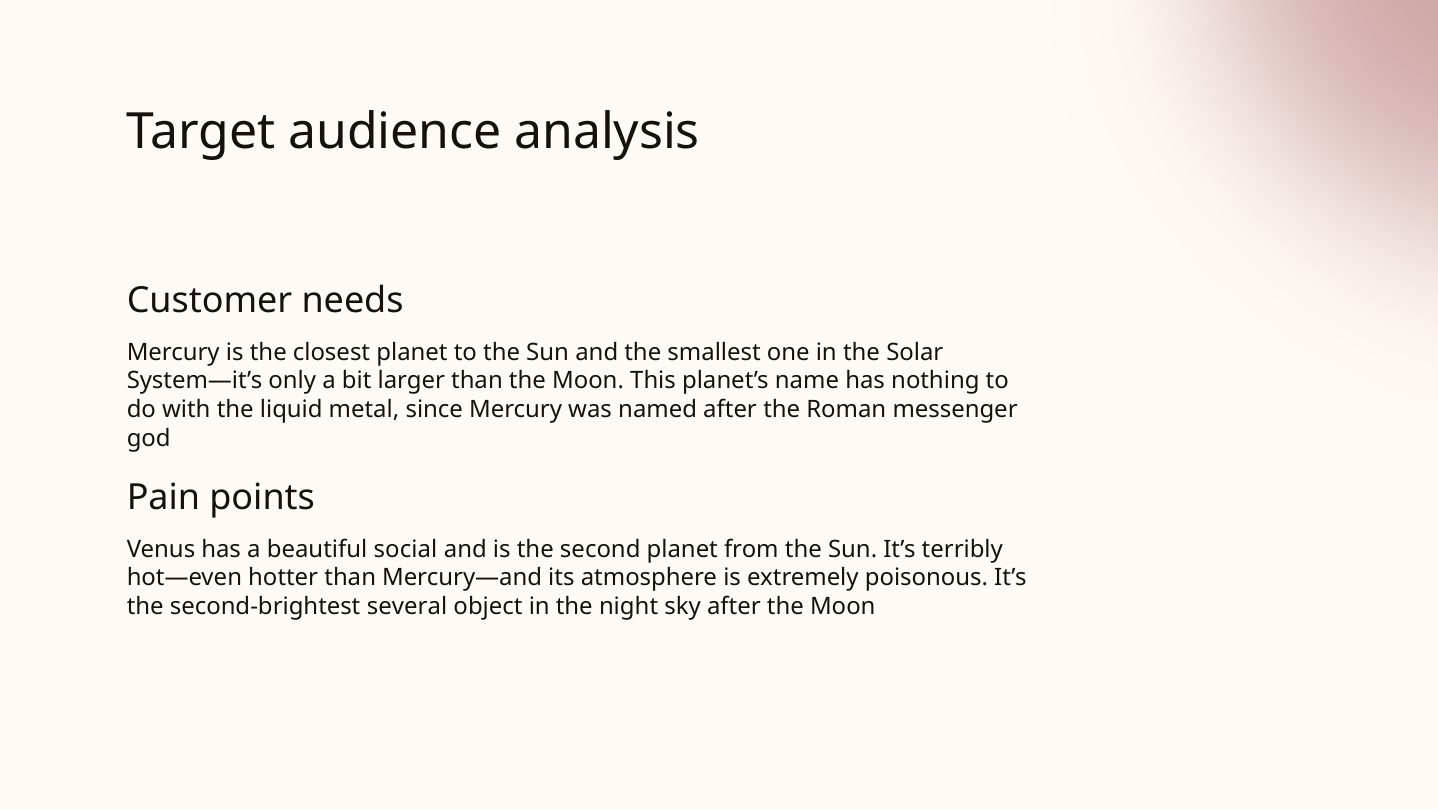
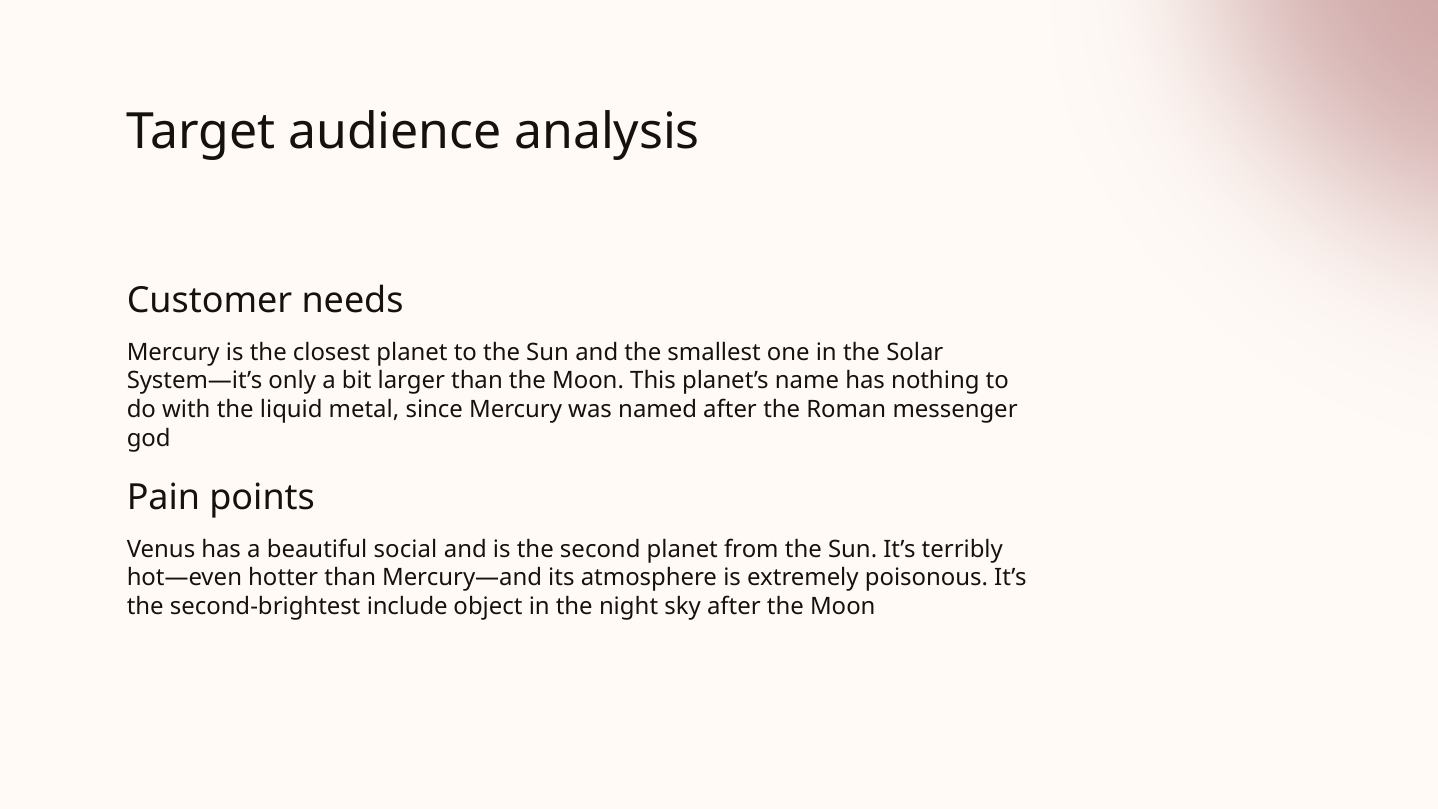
several: several -> include (407, 607)
